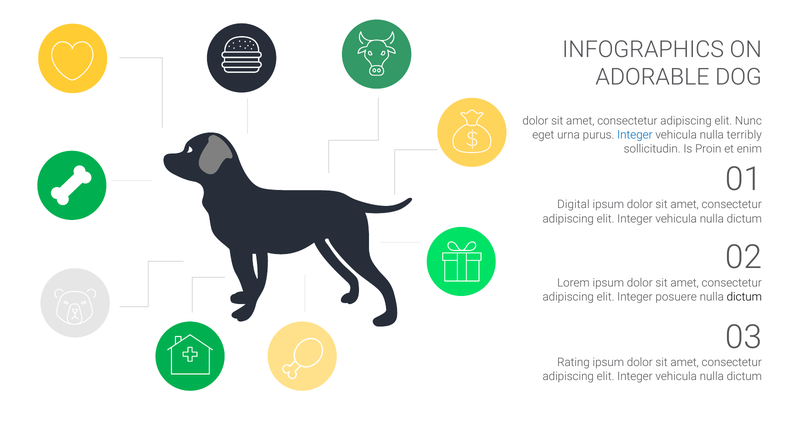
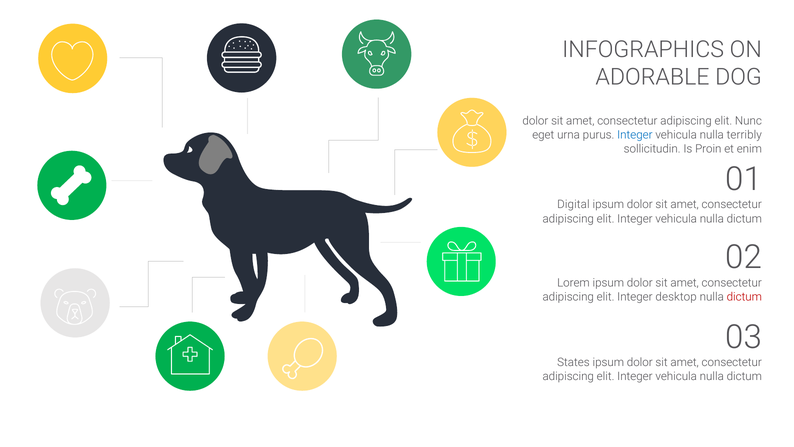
posuere: posuere -> desktop (676, 297)
dictum colour: black -> red (744, 297)
Rating: Rating -> States (573, 362)
